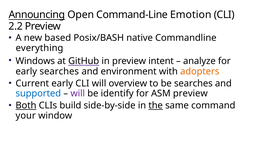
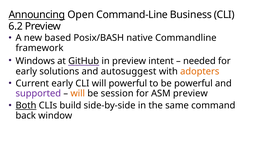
Emotion: Emotion -> Business (191, 15)
2.2: 2.2 -> 6.2 (16, 26)
everything: everything -> framework (40, 48)
analyze: analyze -> needed (199, 61)
early searches: searches -> solutions (59, 71)
environment: environment -> autosuggest (129, 71)
will overview: overview -> powerful (128, 83)
be searches: searches -> powerful (193, 83)
supported colour: blue -> purple (38, 93)
will colour: purple -> orange (78, 93)
identify: identify -> session (117, 93)
the underline: present -> none (156, 105)
your: your -> back (26, 115)
